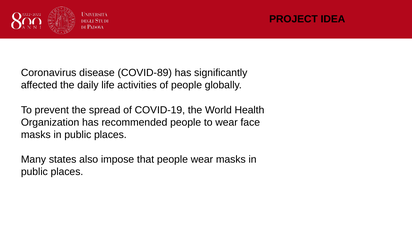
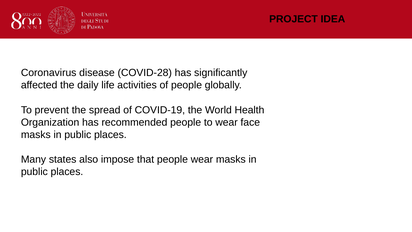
COVID-89: COVID-89 -> COVID-28 (145, 73)
